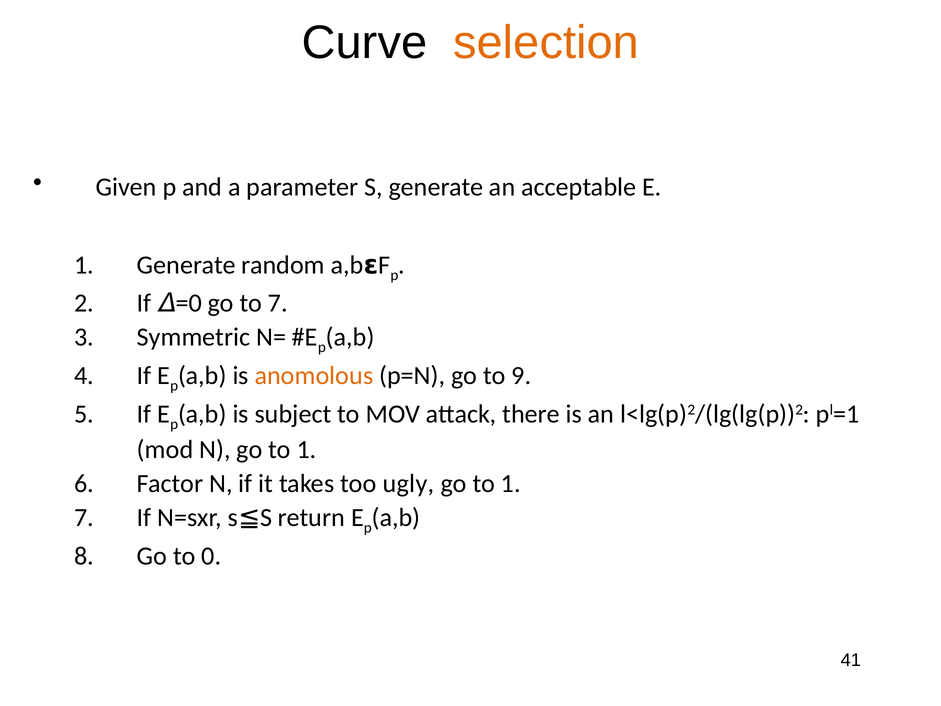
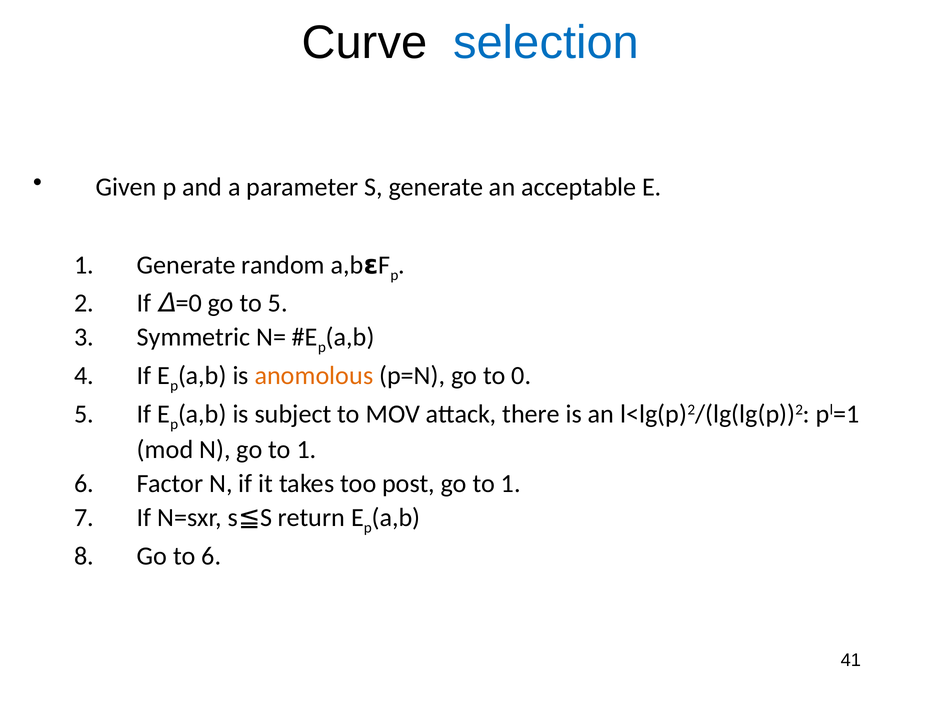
selection colour: orange -> blue (546, 42)
to 7: 7 -> 5 (278, 303)
9: 9 -> 0 (521, 375)
ugly: ugly -> post (409, 483)
to 0: 0 -> 6 (211, 556)
